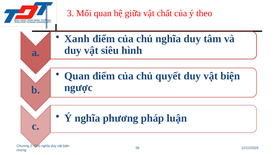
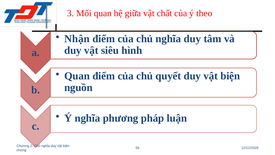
Xanh: Xanh -> Nhận (77, 39)
ngược: ngược -> nguồn (78, 87)
